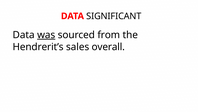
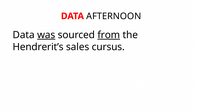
SIGNIFICANT: SIGNIFICANT -> AFTERNOON (114, 16)
from underline: none -> present (109, 35)
overall: overall -> cursus (108, 47)
